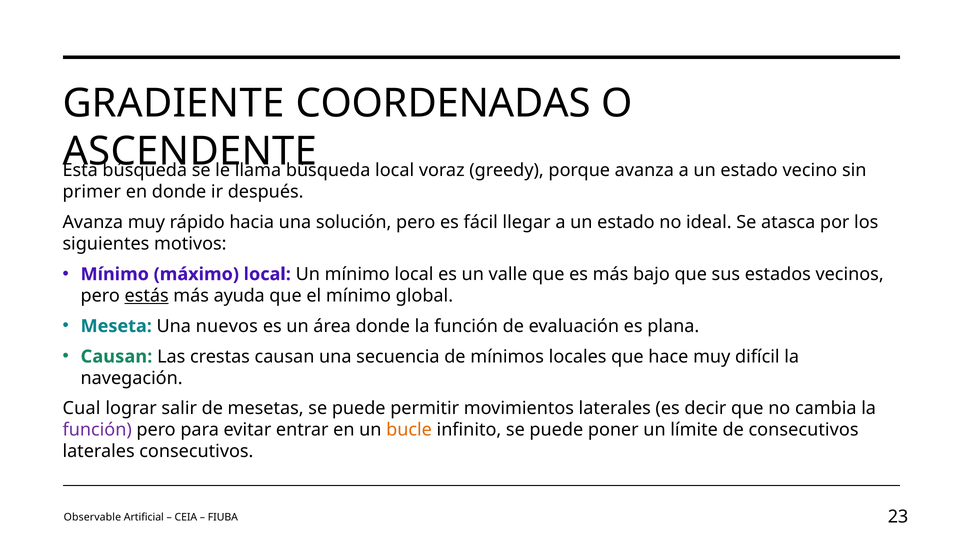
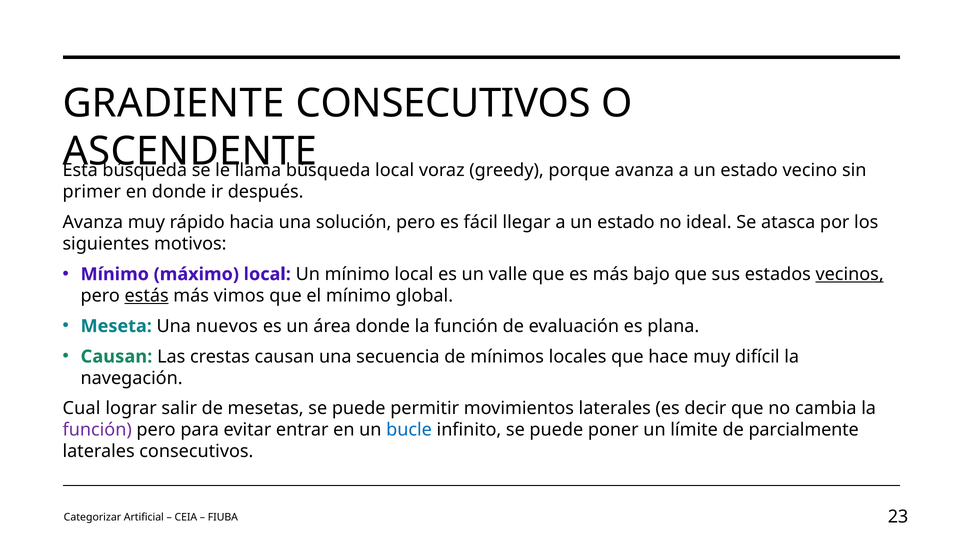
GRADIENTE COORDENADAS: COORDENADAS -> CONSECUTIVOS (443, 103)
vecinos underline: none -> present (850, 274)
ayuda: ayuda -> vimos (239, 295)
bucle colour: orange -> blue (409, 430)
de consecutivos: consecutivos -> parcialmente (804, 430)
Observable: Observable -> Categorizar (92, 517)
